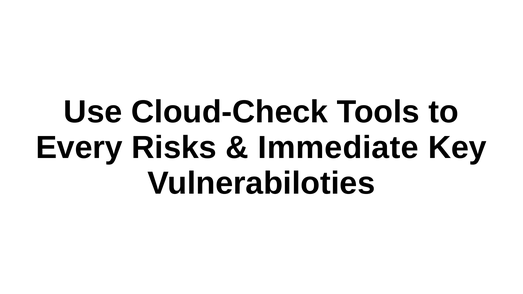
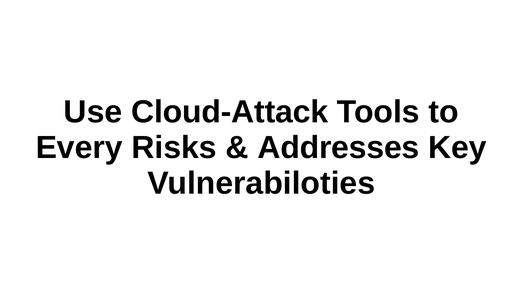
Cloud-Check: Cloud-Check -> Cloud-Attack (230, 112)
Immediate: Immediate -> Addresses (338, 148)
